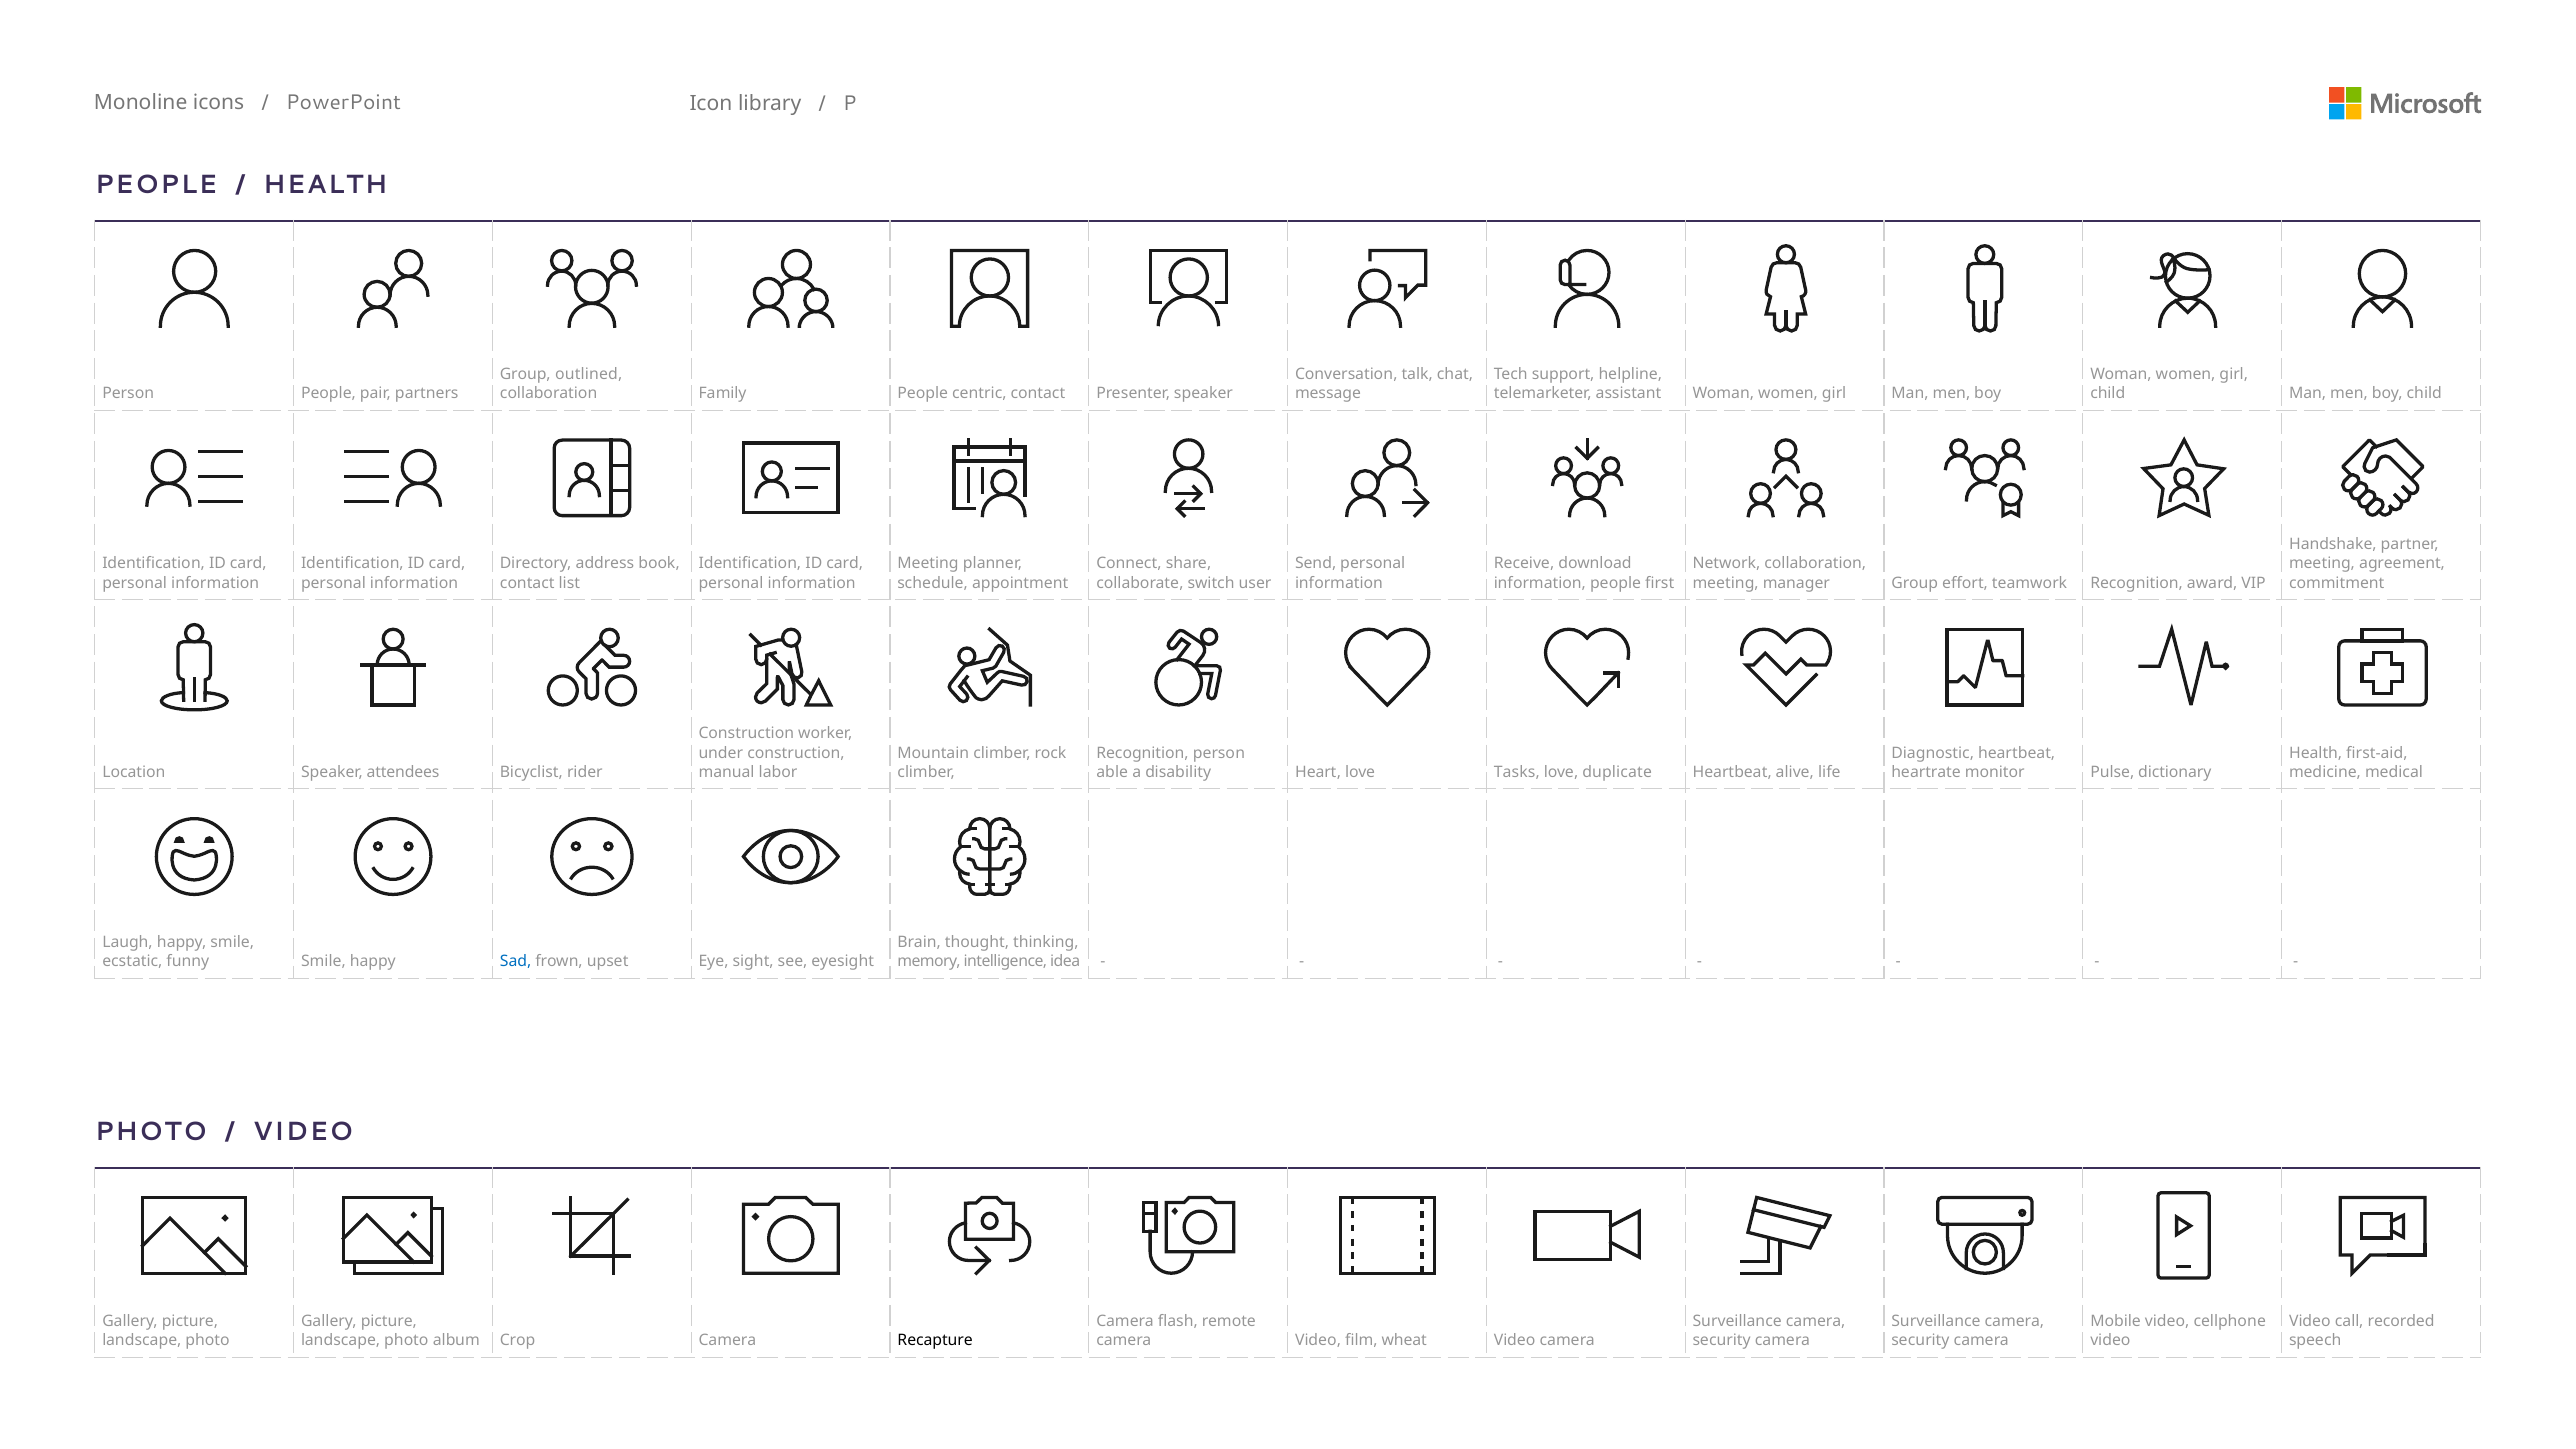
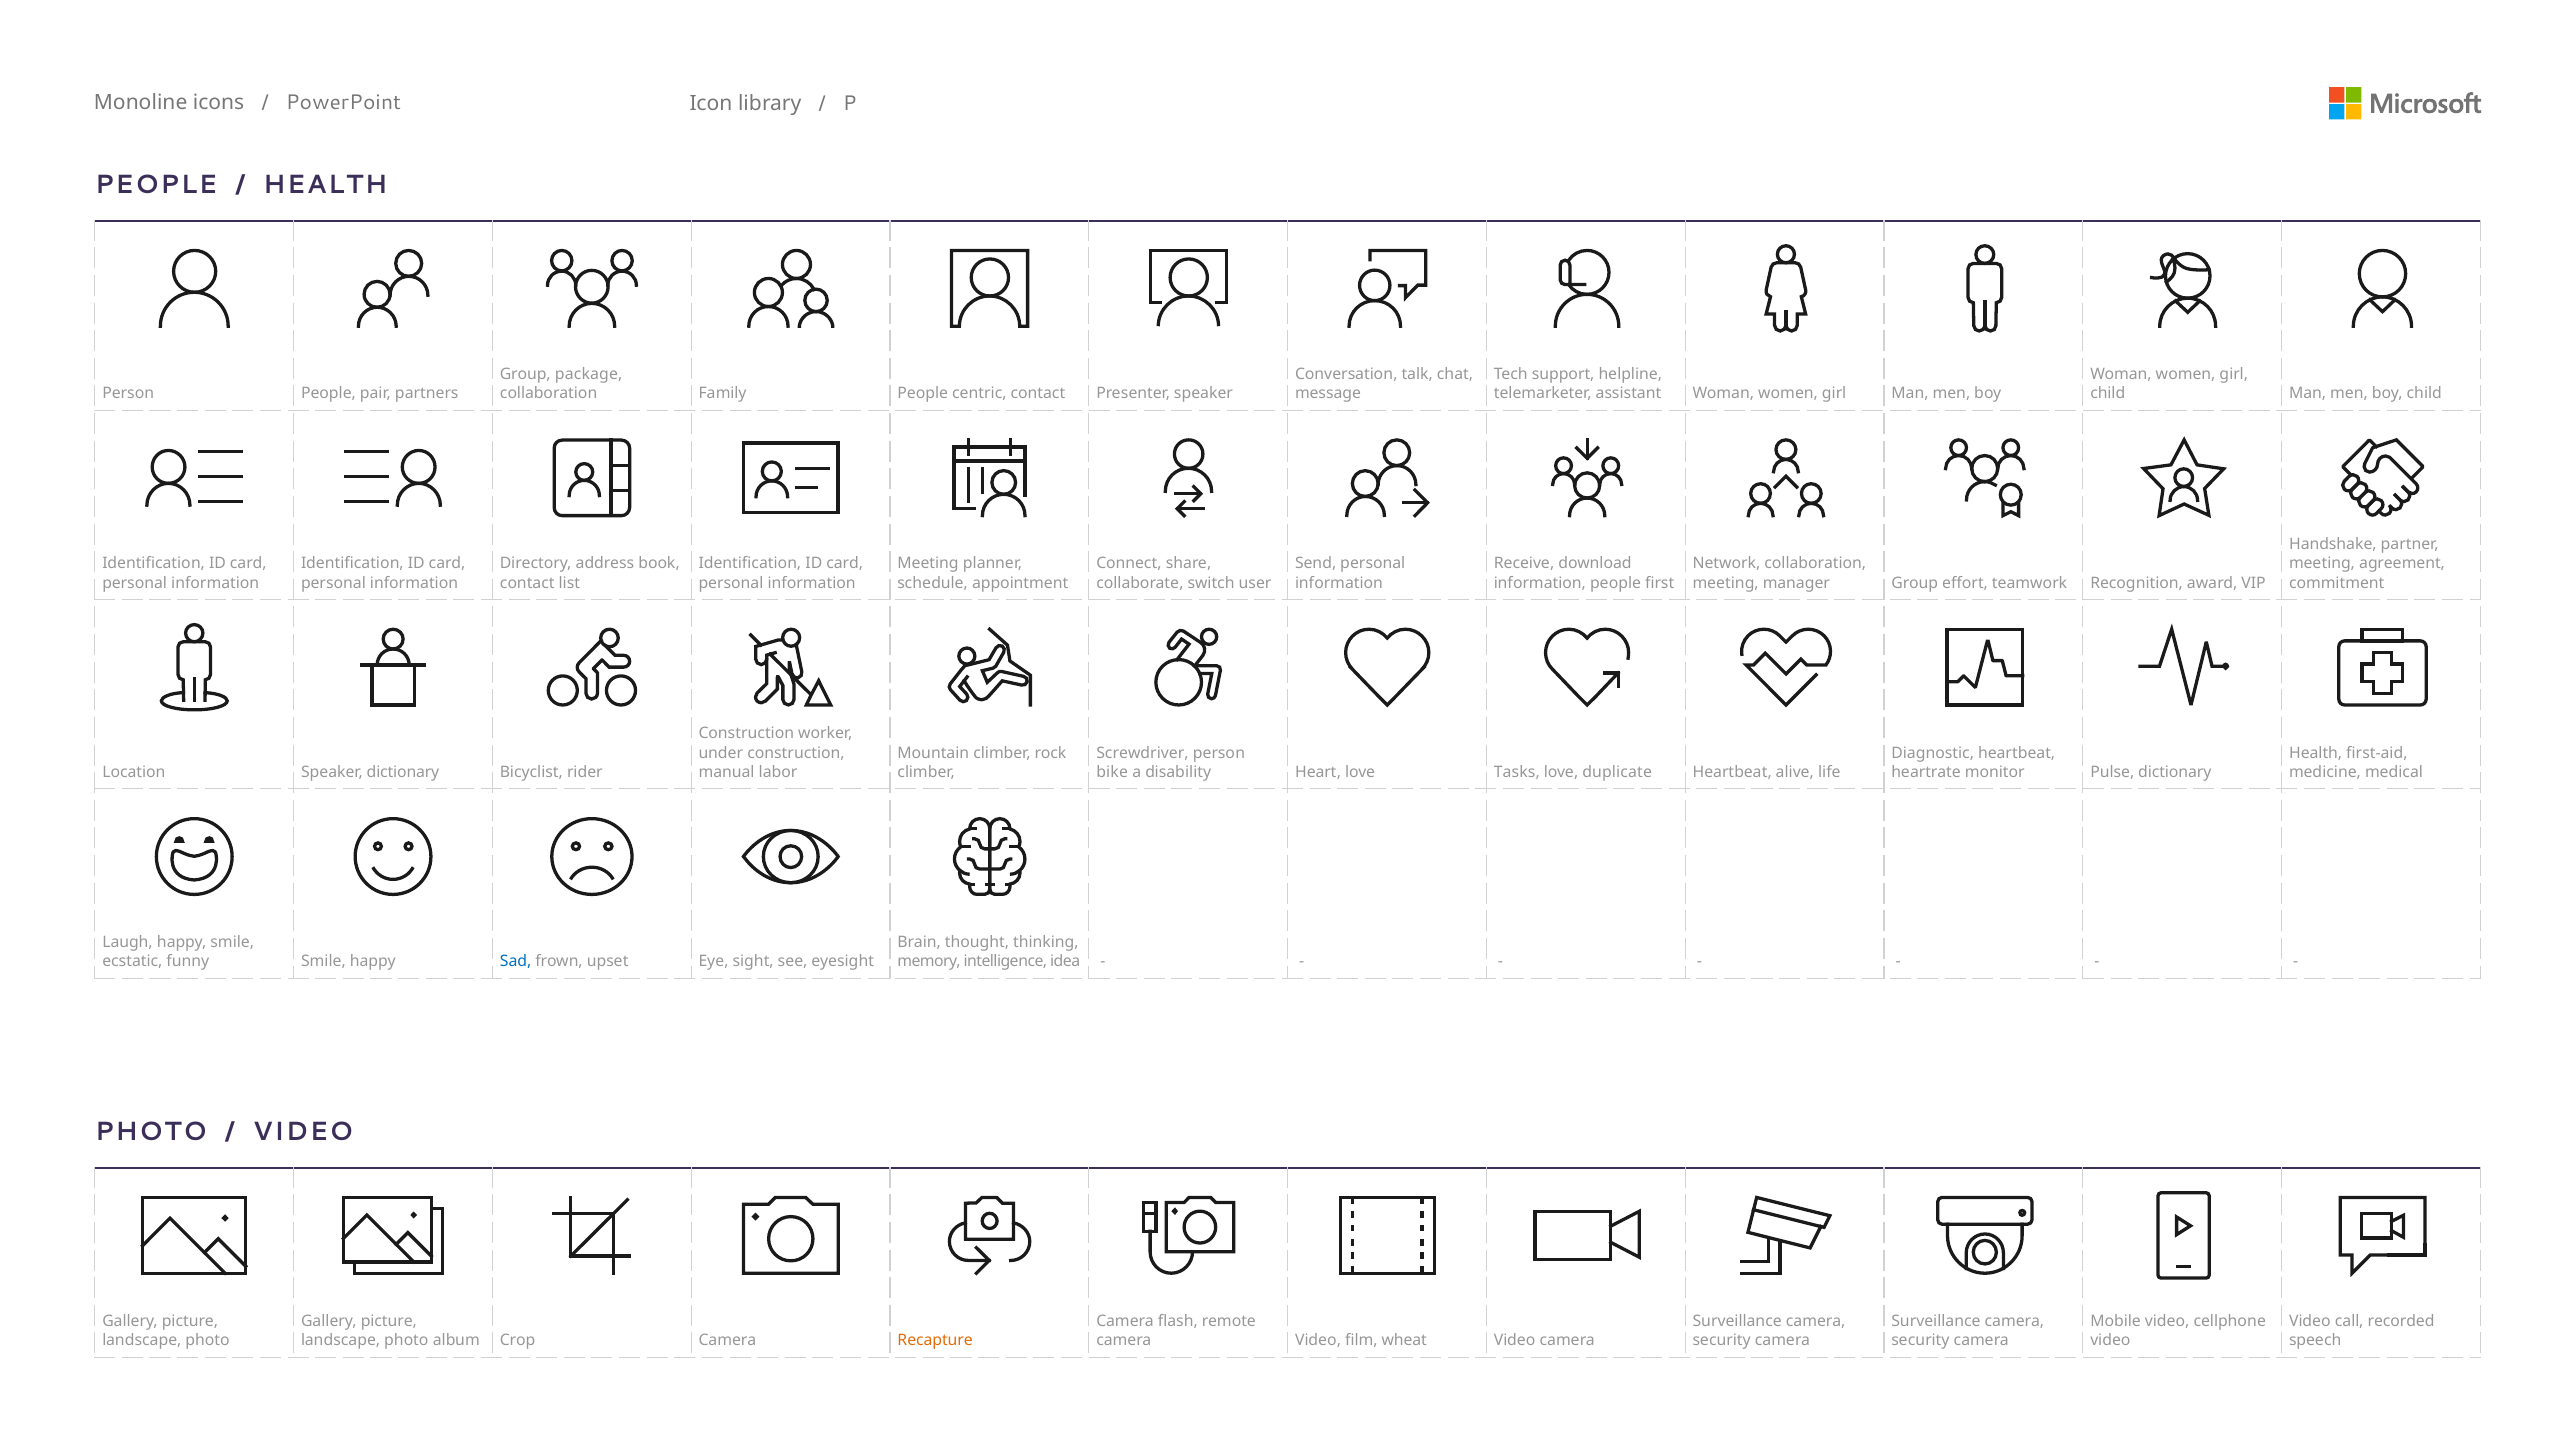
outlined: outlined -> package (589, 374)
Recognition: Recognition -> Screwdriver (1142, 753)
Speaker attendees: attendees -> dictionary (403, 772)
able: able -> bike (1112, 772)
Recapture colour: black -> orange (935, 1340)
